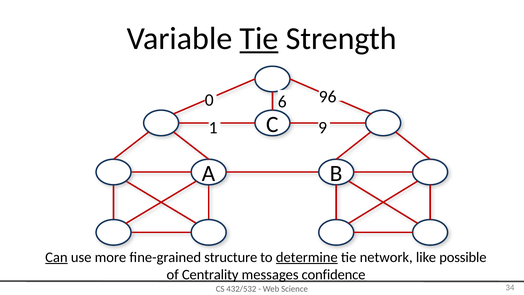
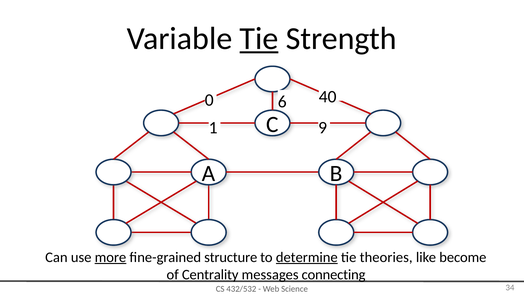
96: 96 -> 40 (328, 97)
Can underline: present -> none (56, 257)
more underline: none -> present (110, 257)
network: network -> theories (386, 257)
possible: possible -> become (463, 257)
confidence: confidence -> connecting (334, 274)
